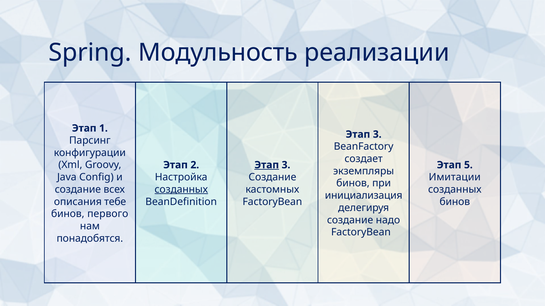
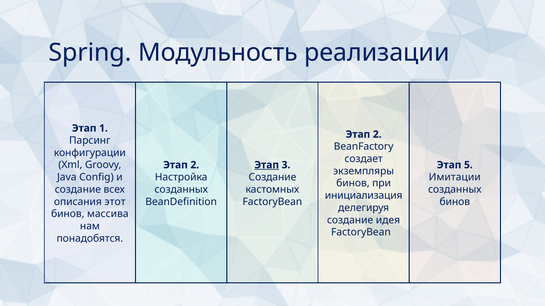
3: 3 -> 2 (377, 135)
созданных underline: present -> none (181, 190)
тебе: тебе -> этот (115, 202)
первого: первого -> массива (108, 214)
надо: надо -> идея (388, 220)
